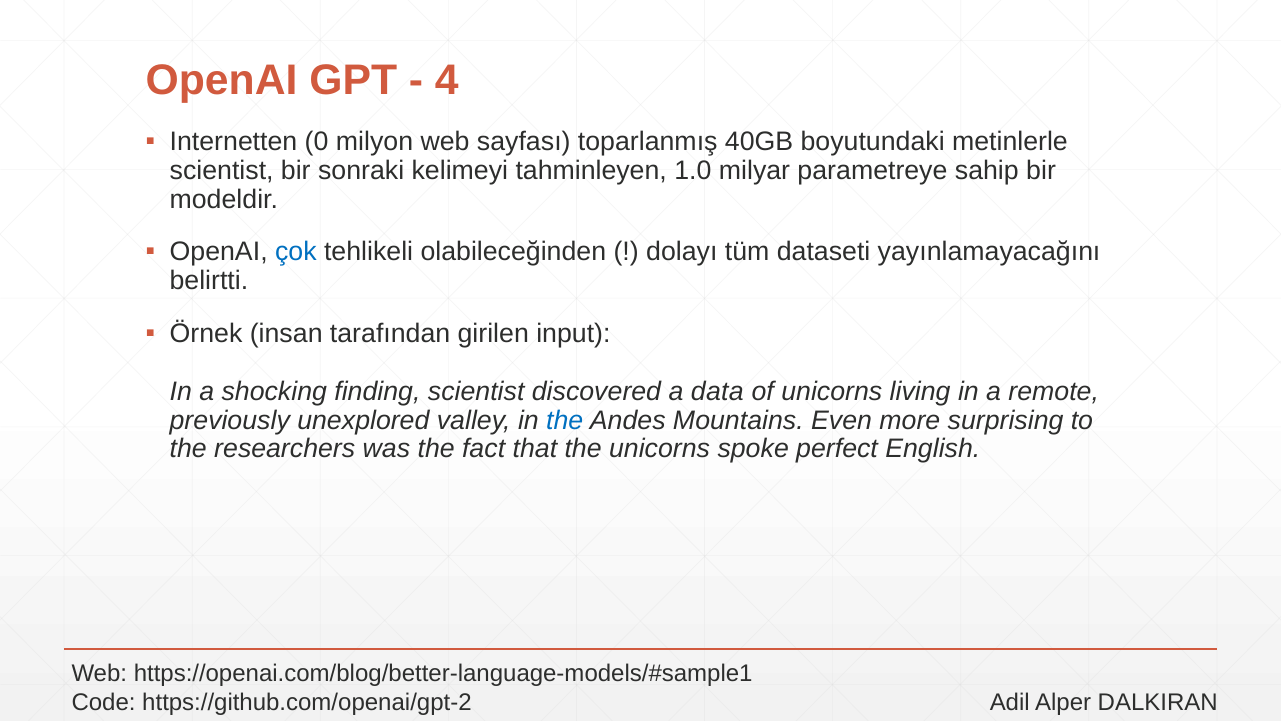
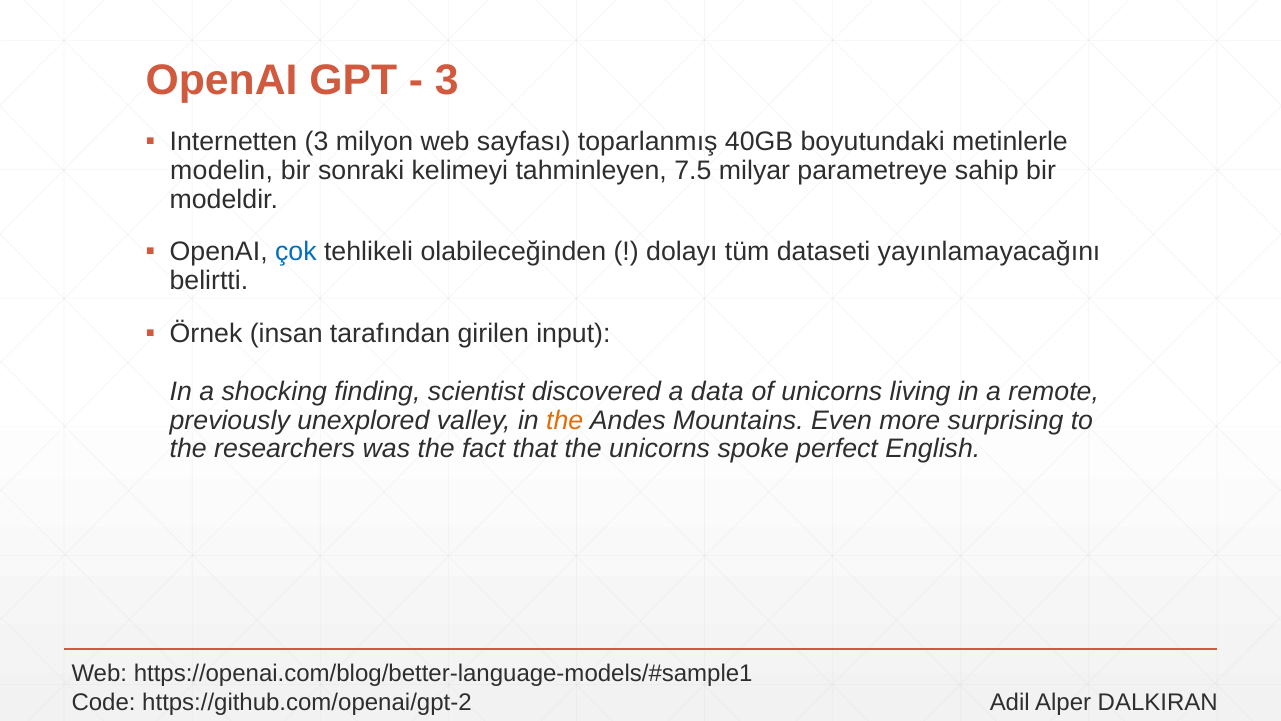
4: 4 -> 3 (447, 81)
Internetten 0: 0 -> 3 (317, 141)
scientist: scientist -> modelin (222, 170)
1.0: 1.0 -> 7.5 (693, 170)
the colour: blue -> orange (565, 420)
